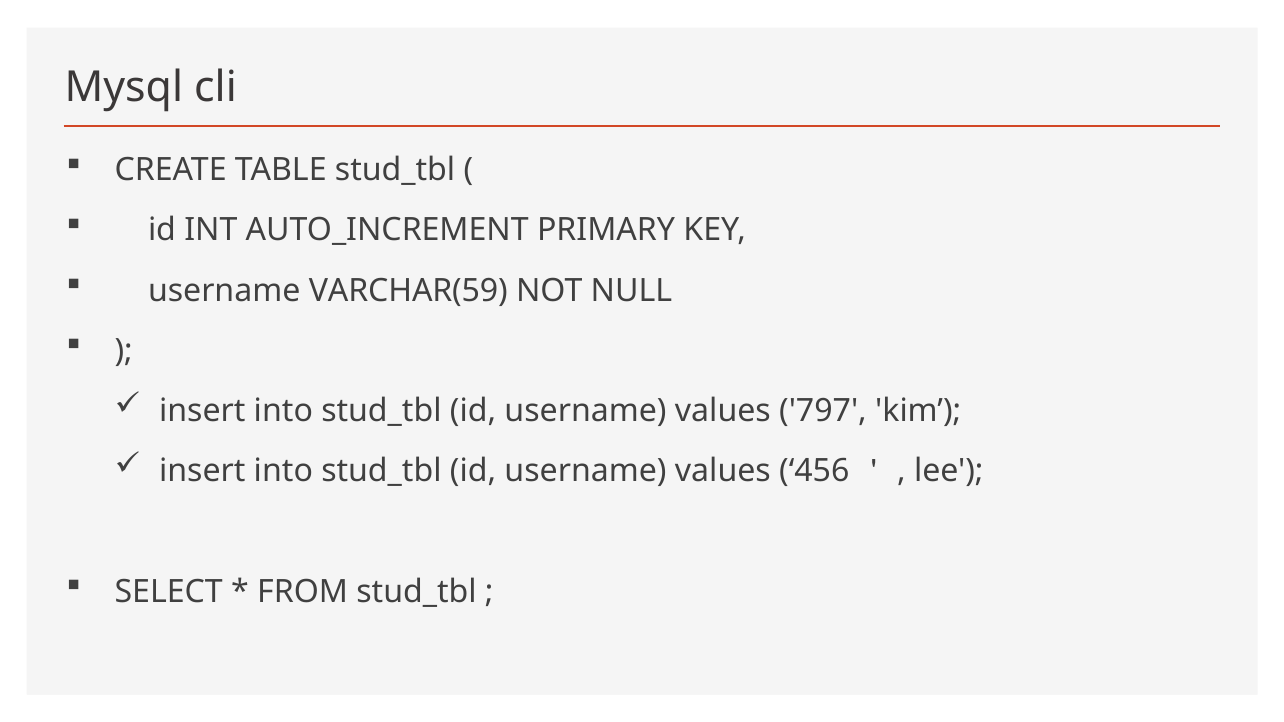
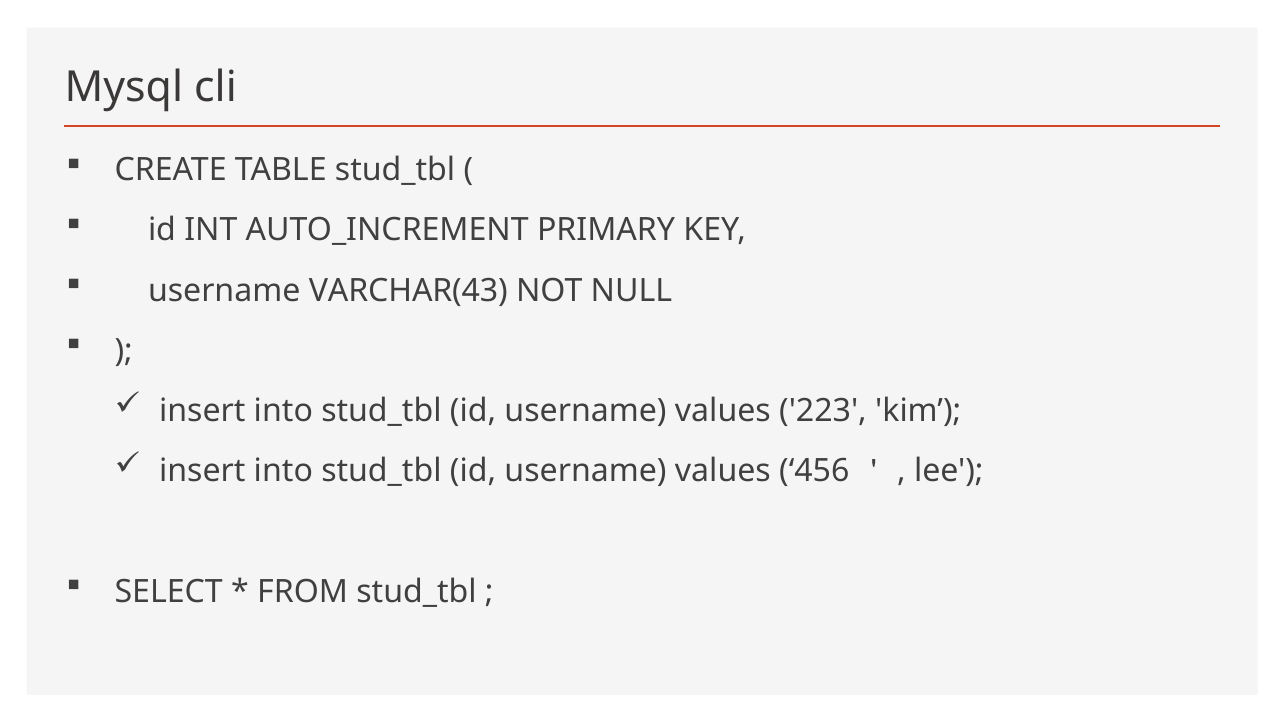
VARCHAR(59: VARCHAR(59 -> VARCHAR(43 (408, 291)
797: 797 -> 223 (823, 411)
